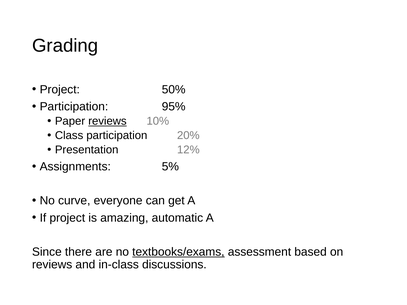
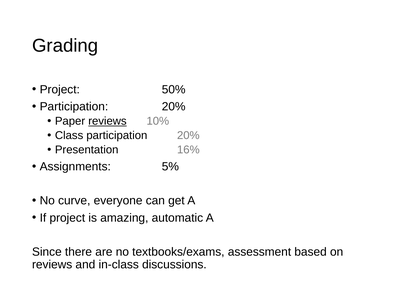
95%: 95% -> 20% (174, 107)
12%: 12% -> 16% (188, 150)
textbooks/exams underline: present -> none (178, 252)
